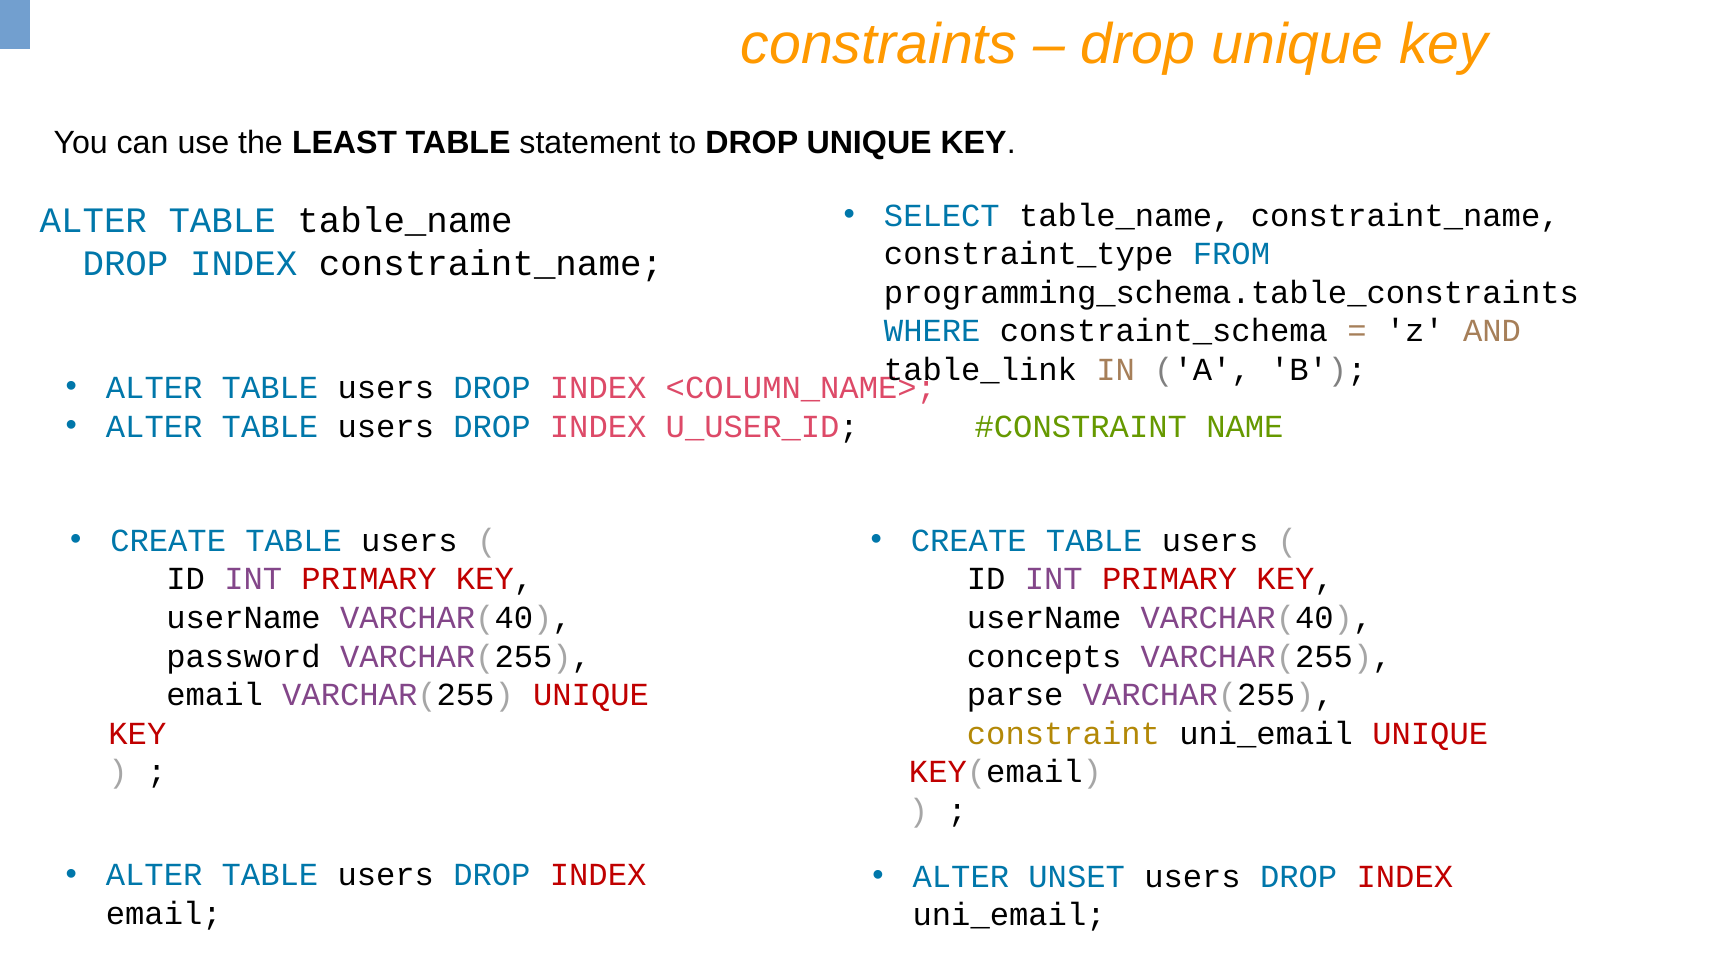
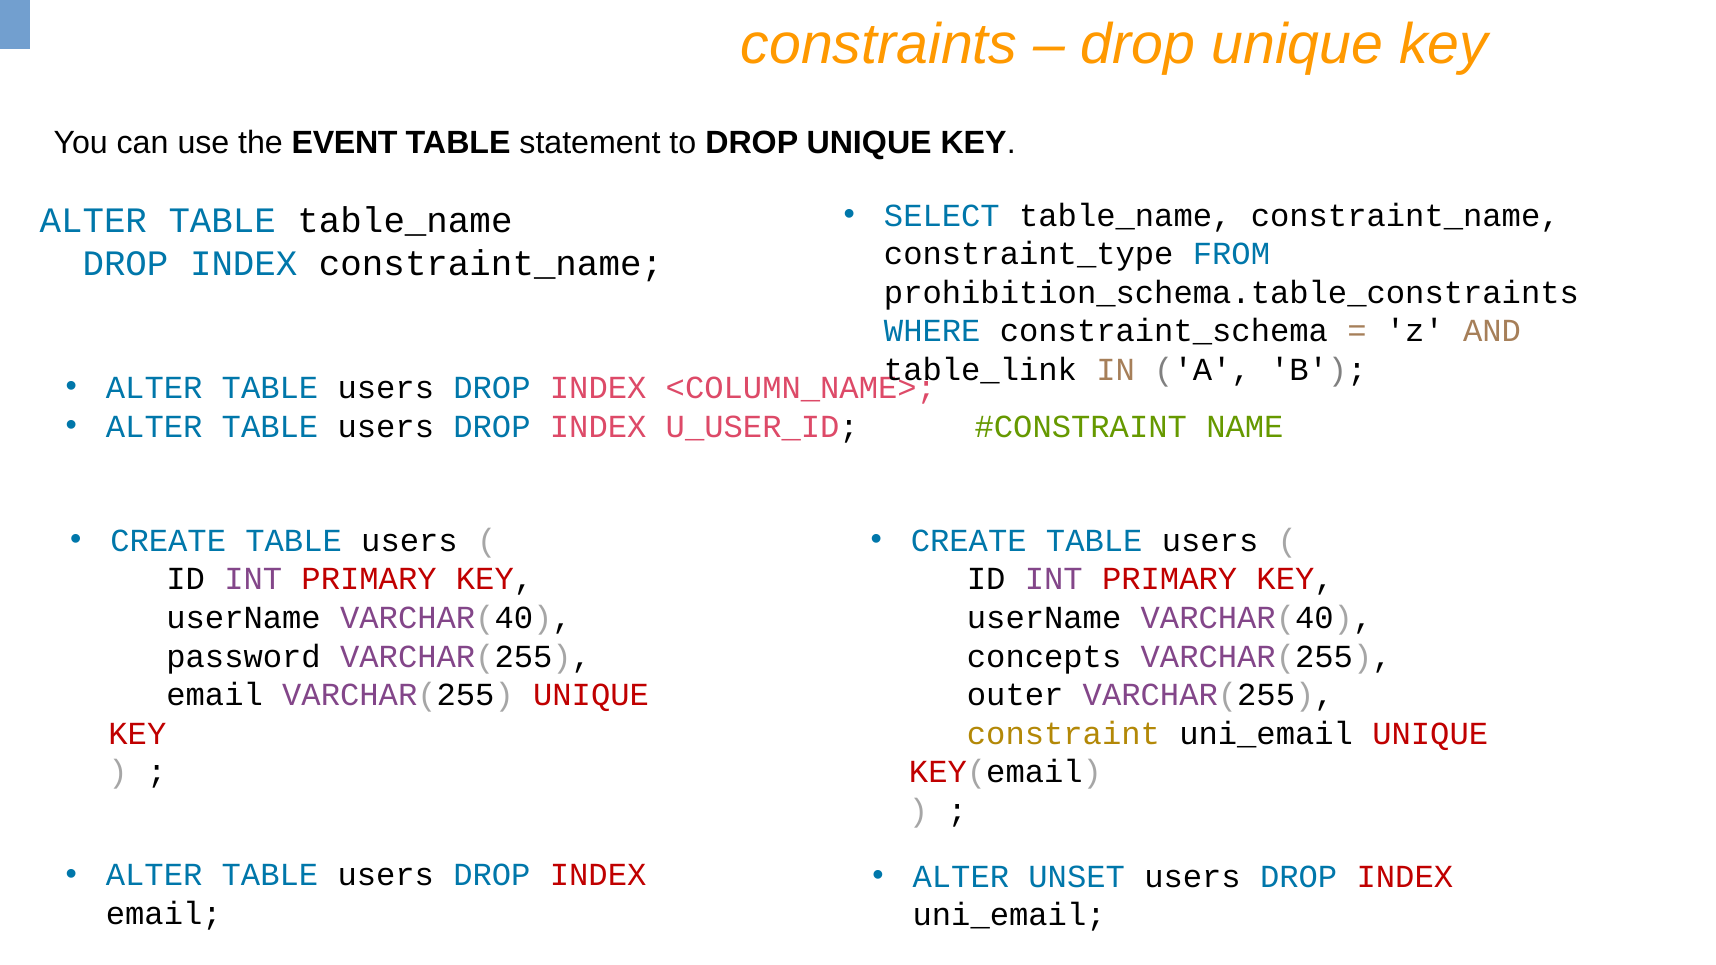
LEAST: LEAST -> EVENT (345, 143)
programming_schema.table_constraints: programming_schema.table_constraints -> prohibition_schema.table_constraints (1231, 293)
parse: parse -> outer (1015, 695)
